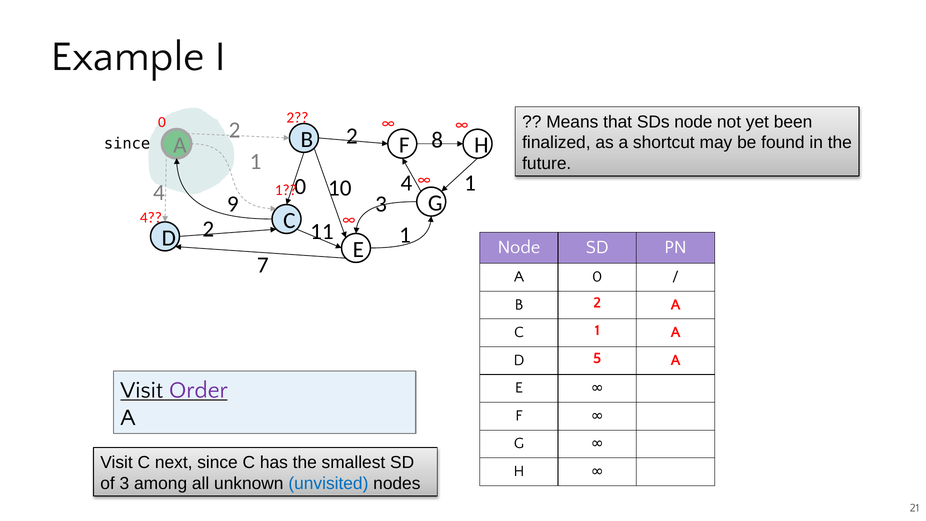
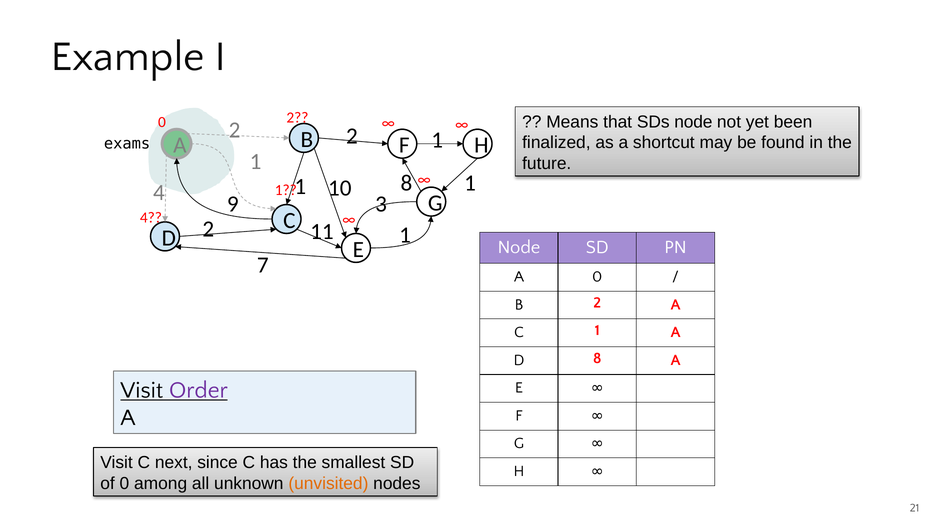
2 8: 8 -> 1 (437, 140)
since: since -> exams (127, 143)
10 4: 4 -> 8 (406, 183)
4 0: 0 -> 1 (300, 187)
D 5: 5 -> 8 (597, 358)
of 3: 3 -> 0 (124, 483)
unvisited colour: blue -> orange (328, 483)
